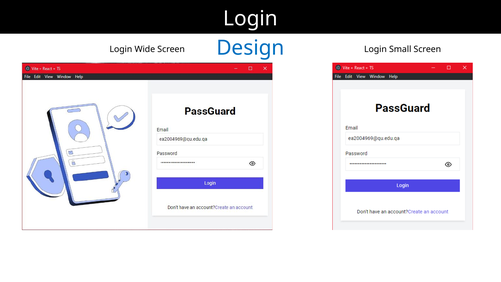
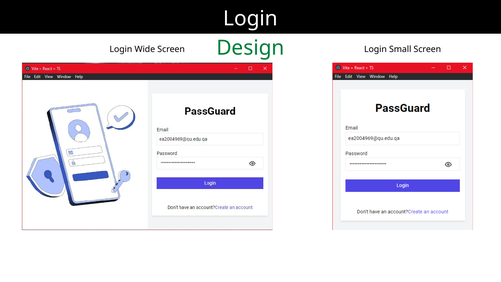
Design colour: blue -> green (250, 48)
